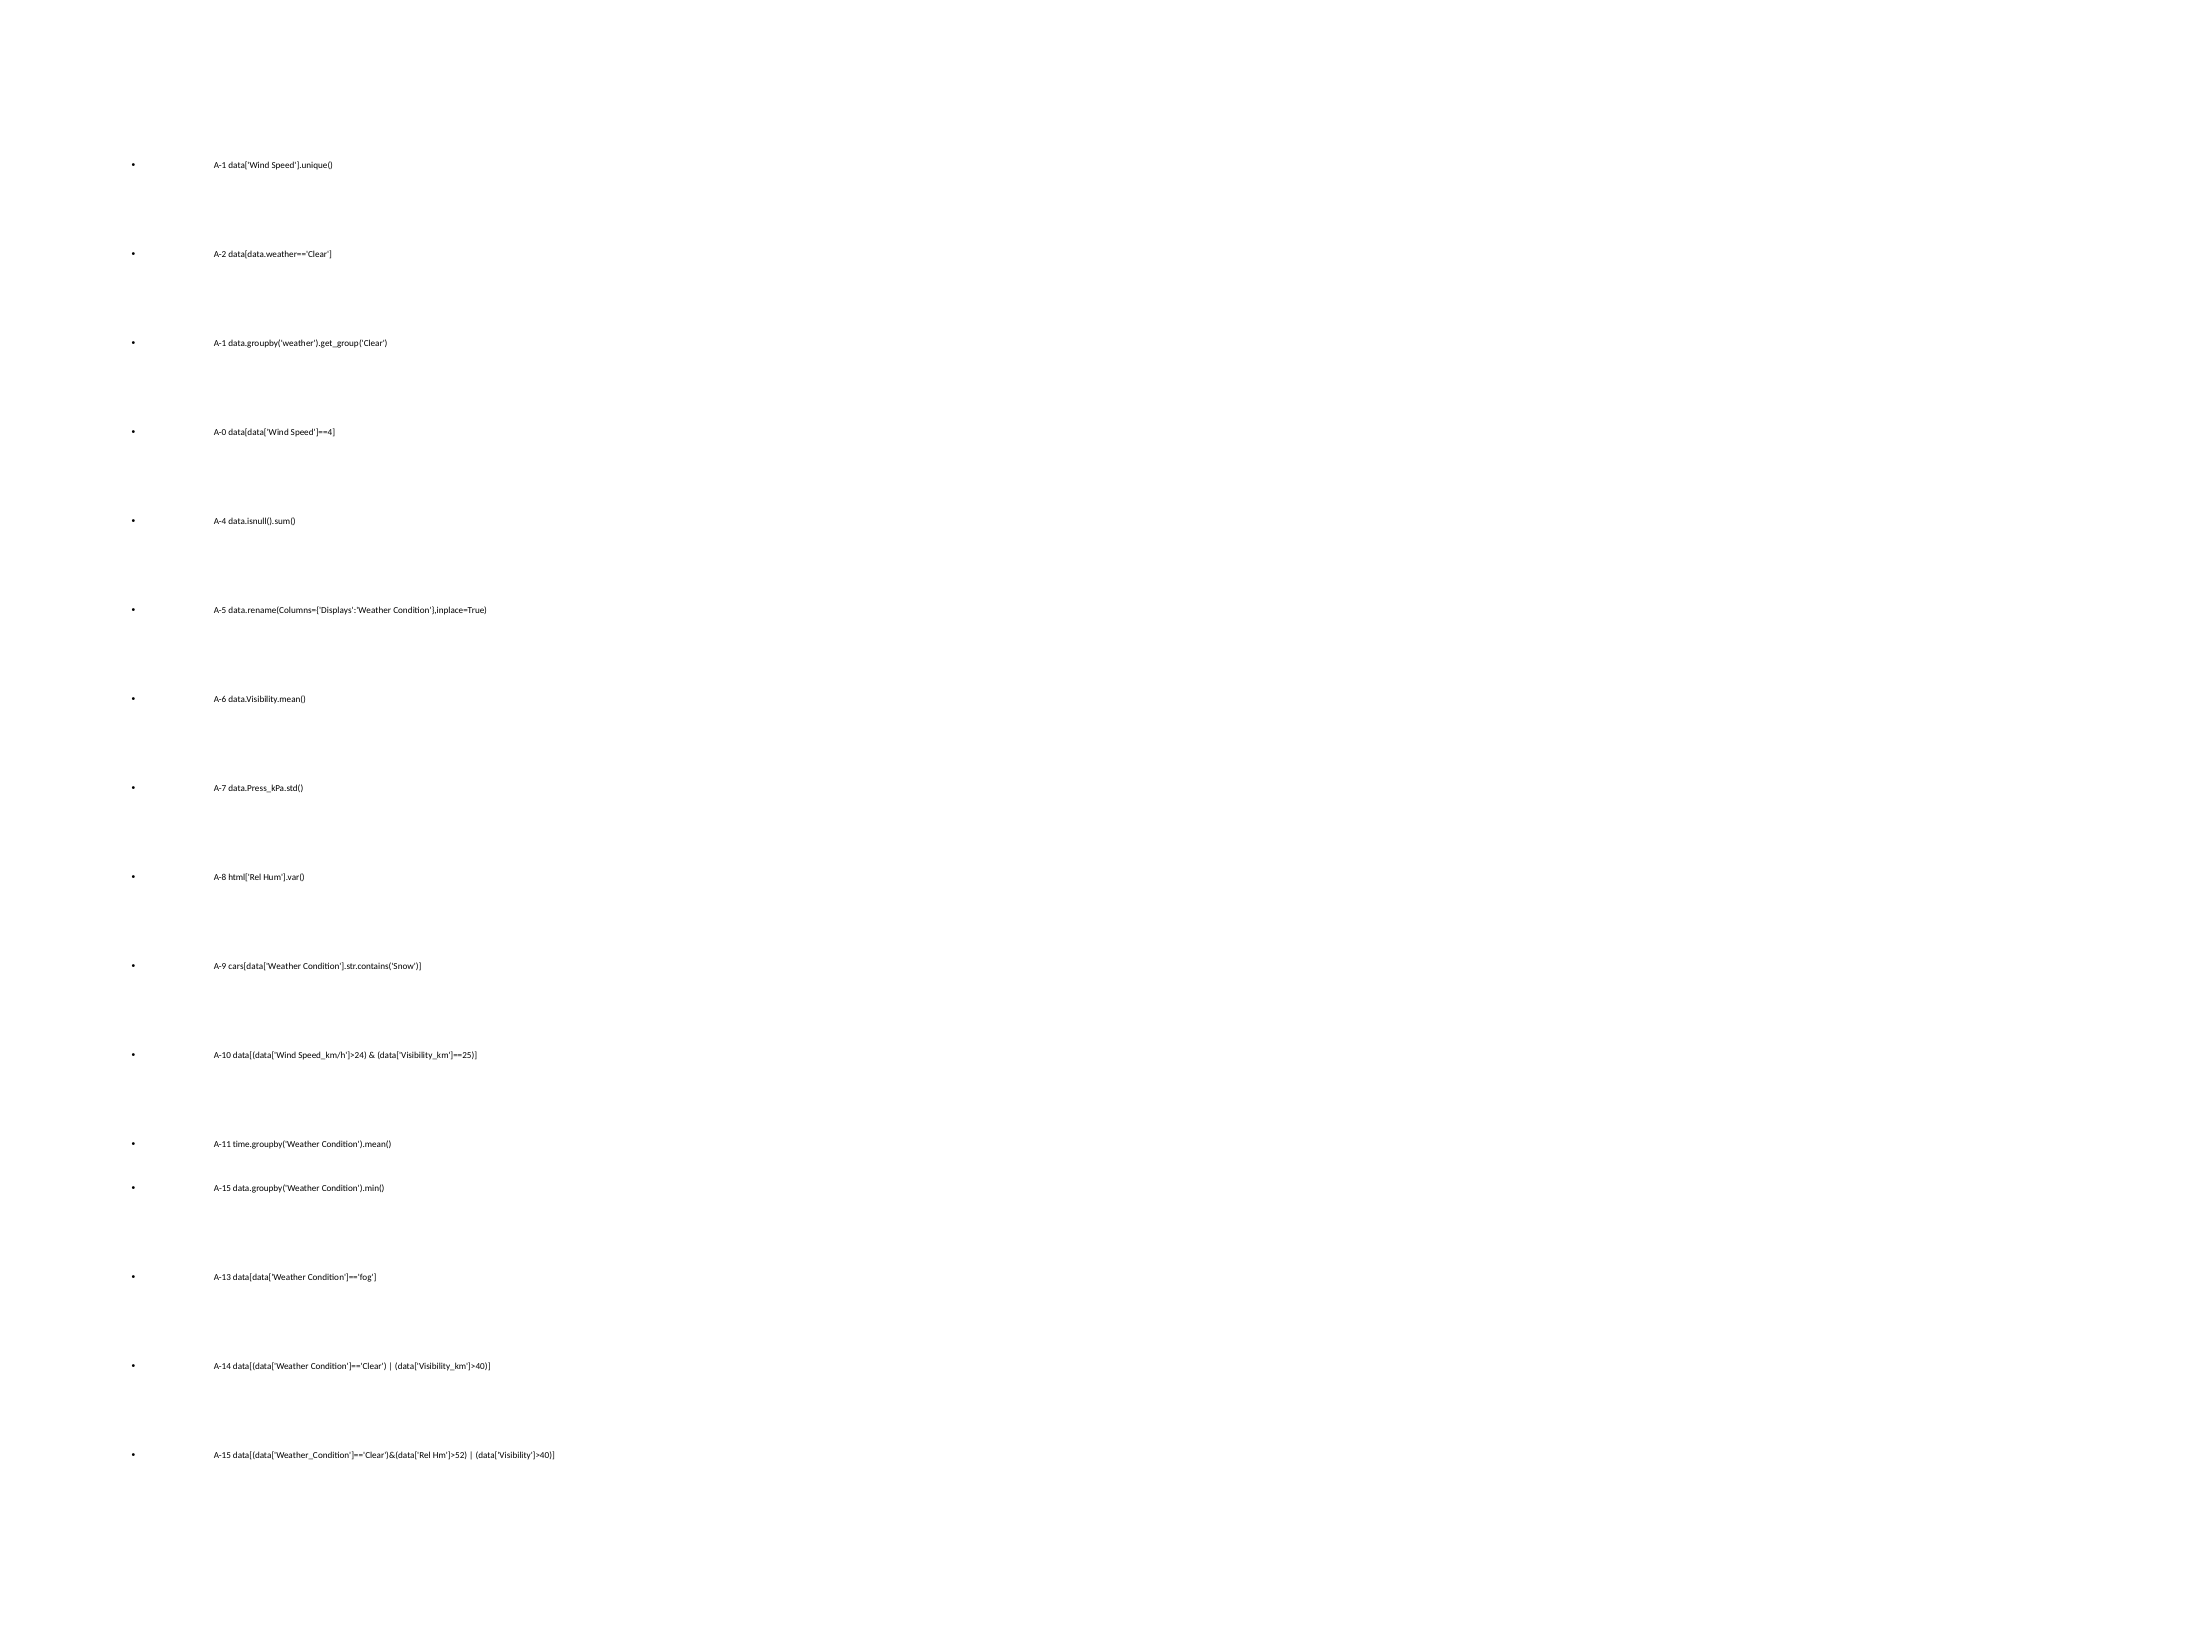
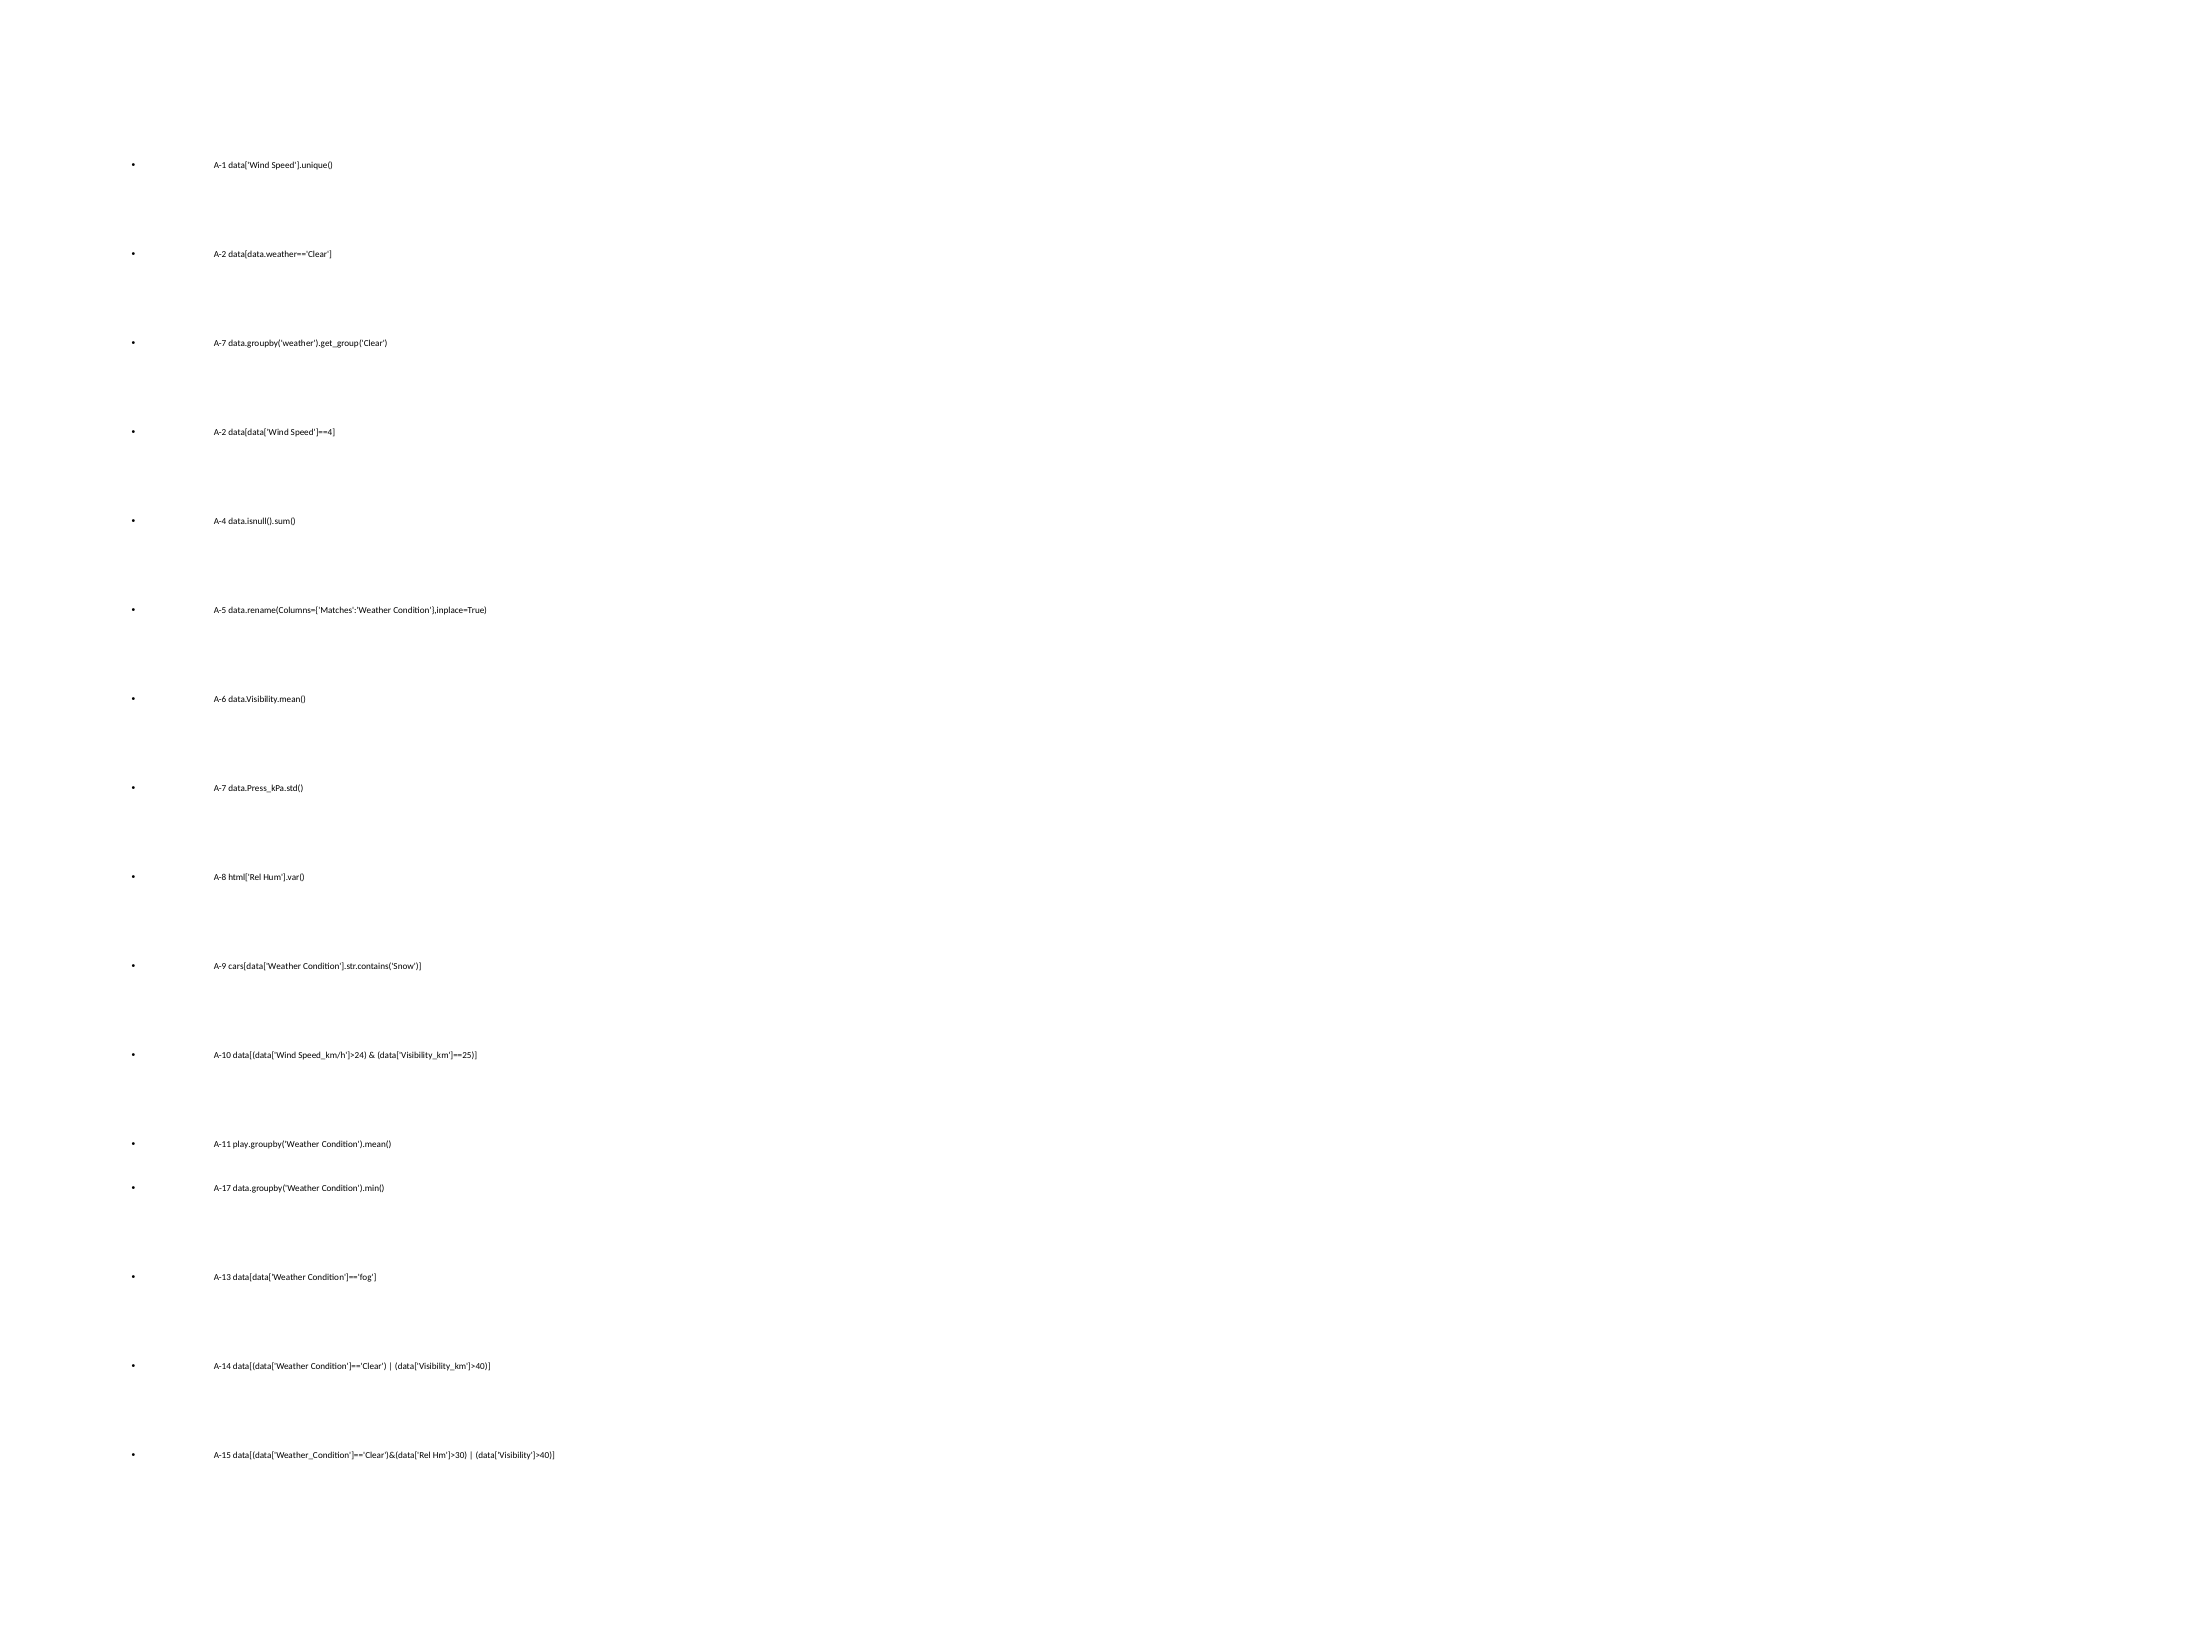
A-1: A-1 -> A-7 (220, 344)
A-0: A-0 -> A-2 (220, 433)
data.rename(Columns={'Displays':'Weather: data.rename(Columns={'Displays':'Weather -> data.rename(Columns={'Matches':'Weather (310, 611)
time.groupby('Weather: time.groupby('Weather -> play.groupby('Weather (276, 1144)
A-15: A-15 -> A-17 (222, 1189)
Hm']>52: Hm']>52 -> Hm']>30 (450, 1455)
